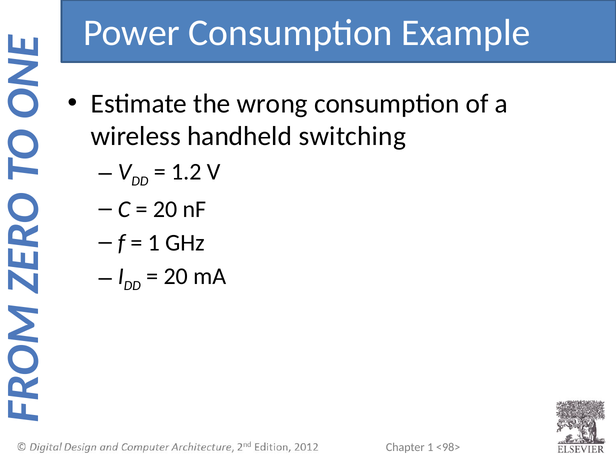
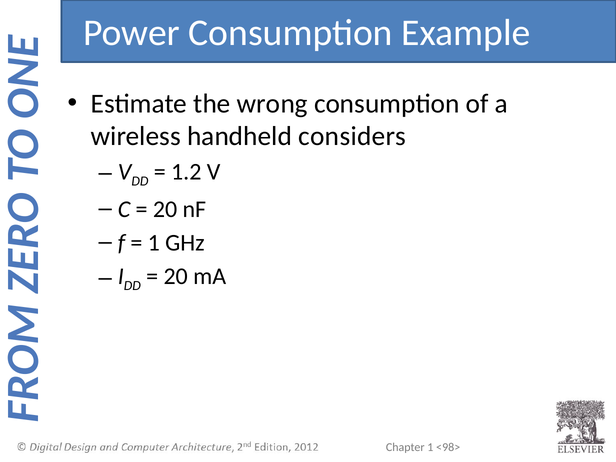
switching: switching -> considers (352, 136)
